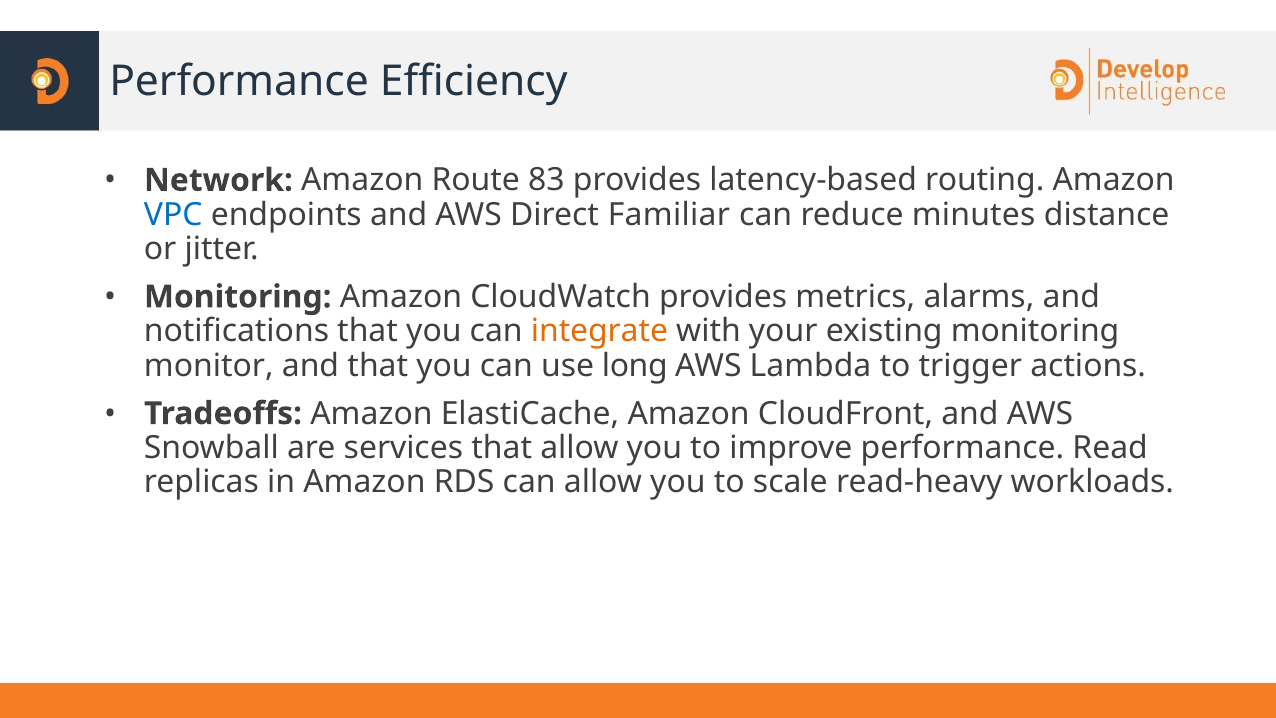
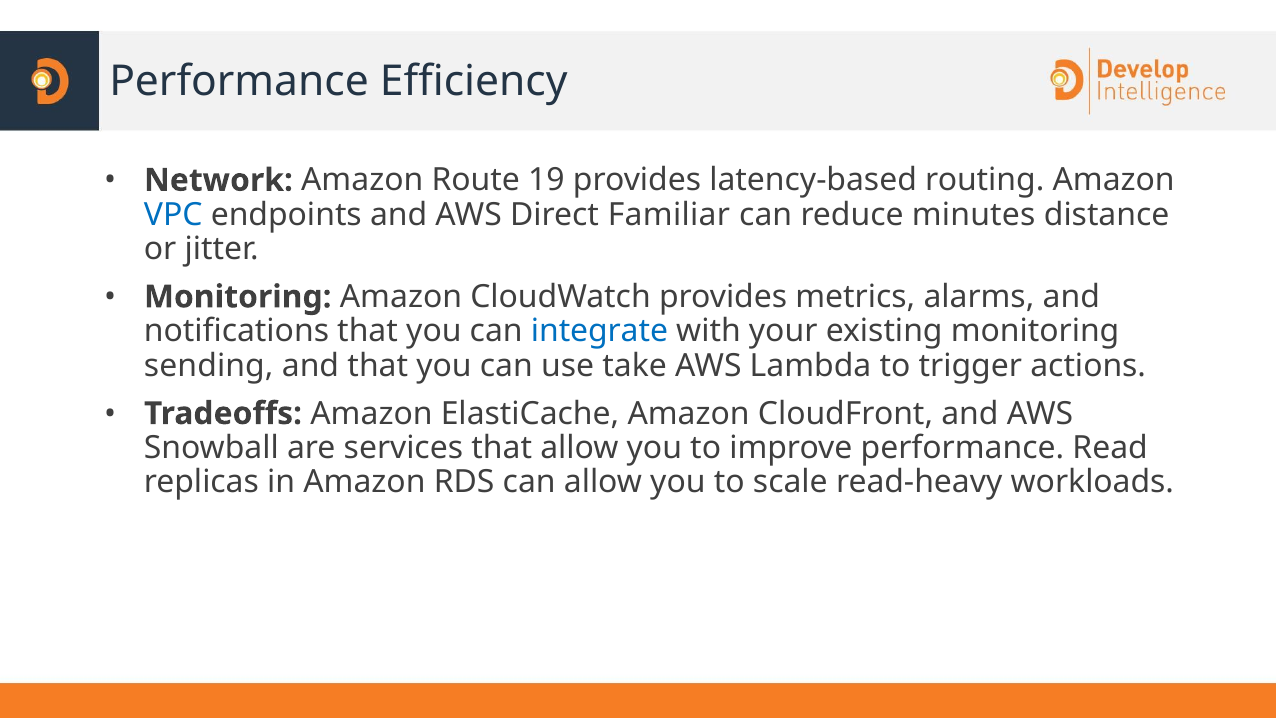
83: 83 -> 19 (546, 180)
integrate colour: orange -> blue (599, 331)
monitor: monitor -> sending (209, 366)
long: long -> take (635, 366)
